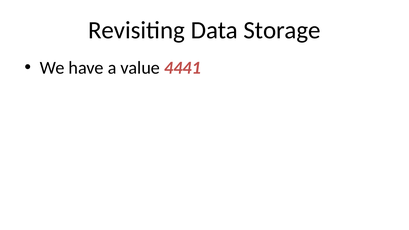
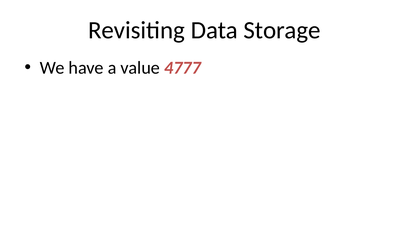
4441: 4441 -> 4777 (183, 68)
